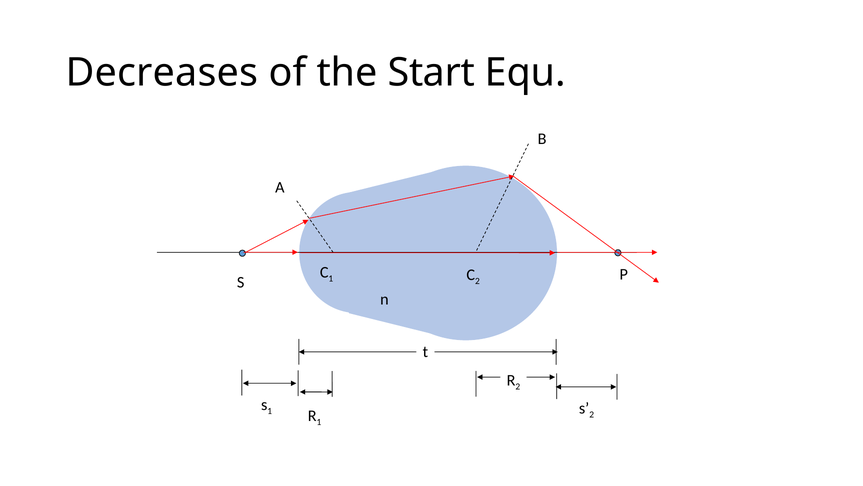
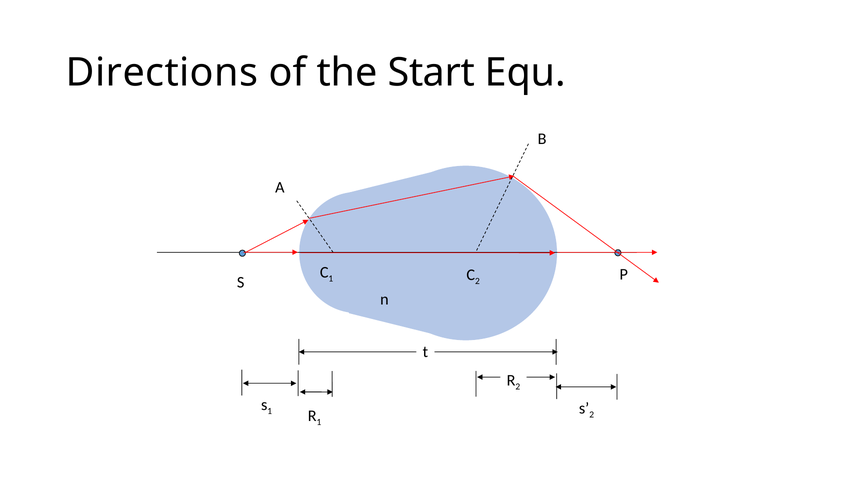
Decreases: Decreases -> Directions (162, 72)
